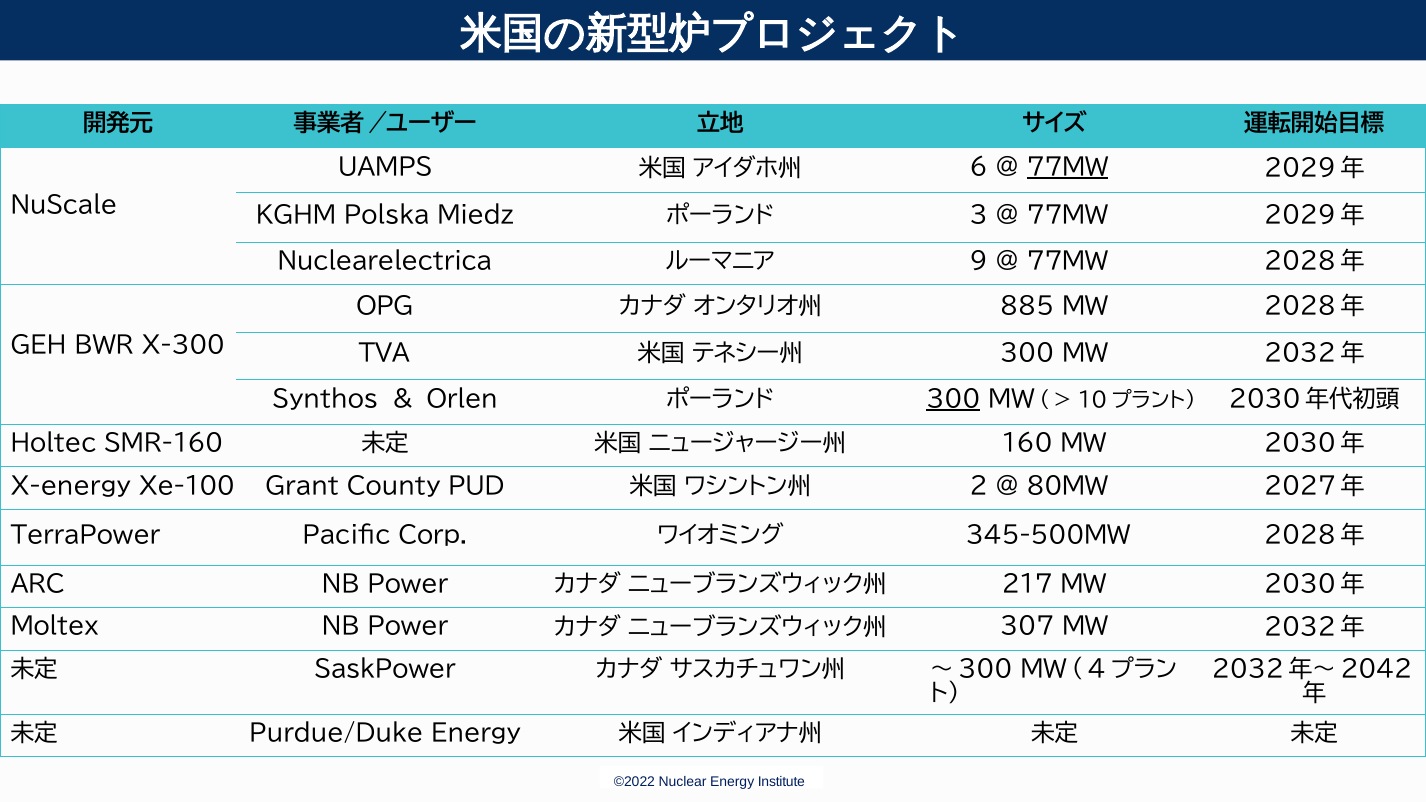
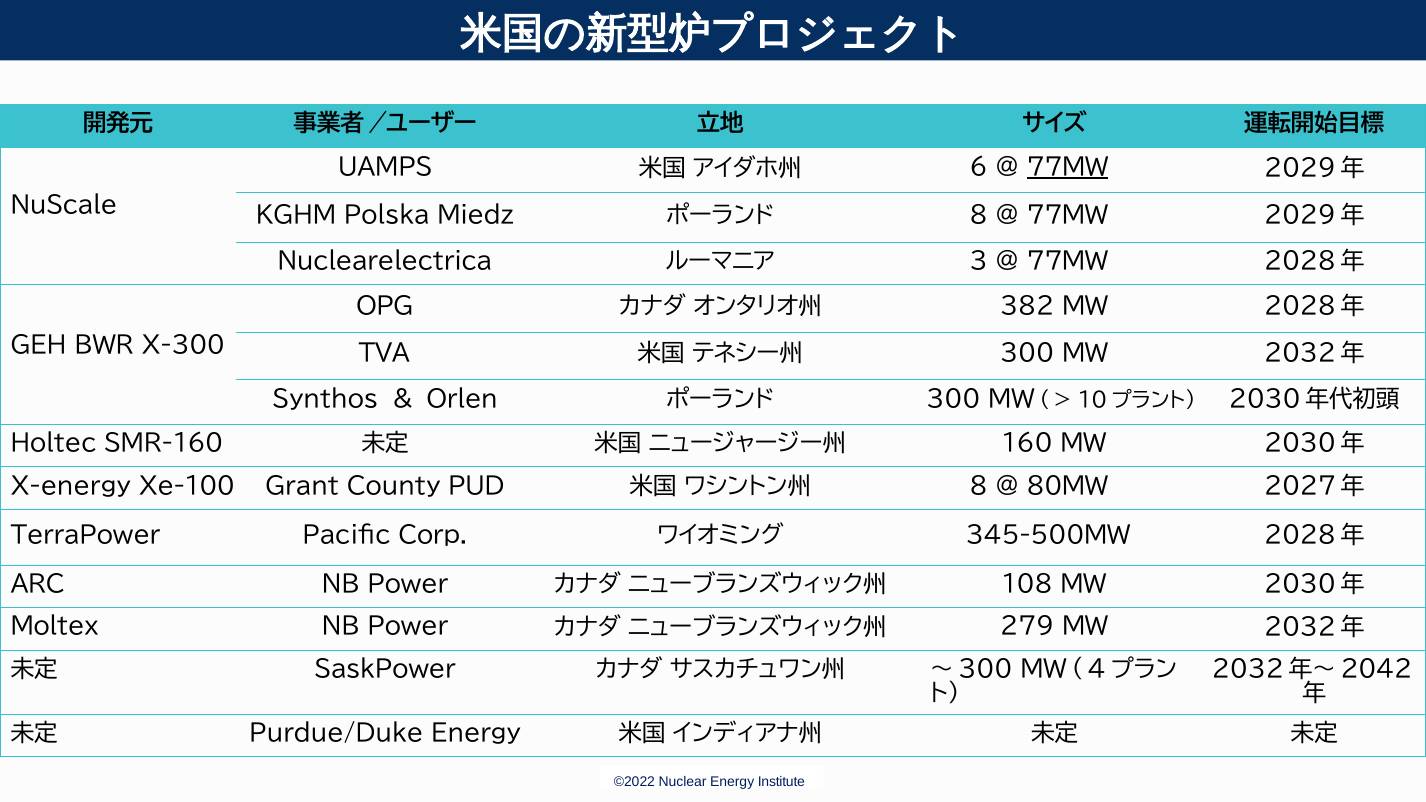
3: 3 -> 8 (979, 216)
9: 9 -> 3 (979, 262)
885: 885 -> 382 (1027, 307)
300 underline: present -> none (953, 400)
2: 2 -> 8 (979, 486)
217: 217 -> 108 (1027, 585)
307: 307 -> 279 (1027, 627)
